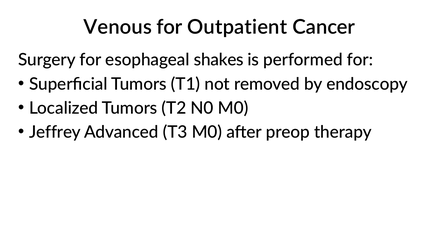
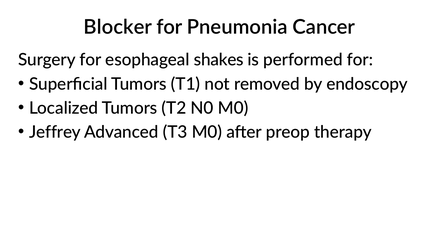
Venous: Venous -> Blocker (118, 27)
Outpatient: Outpatient -> Pneumonia (237, 27)
